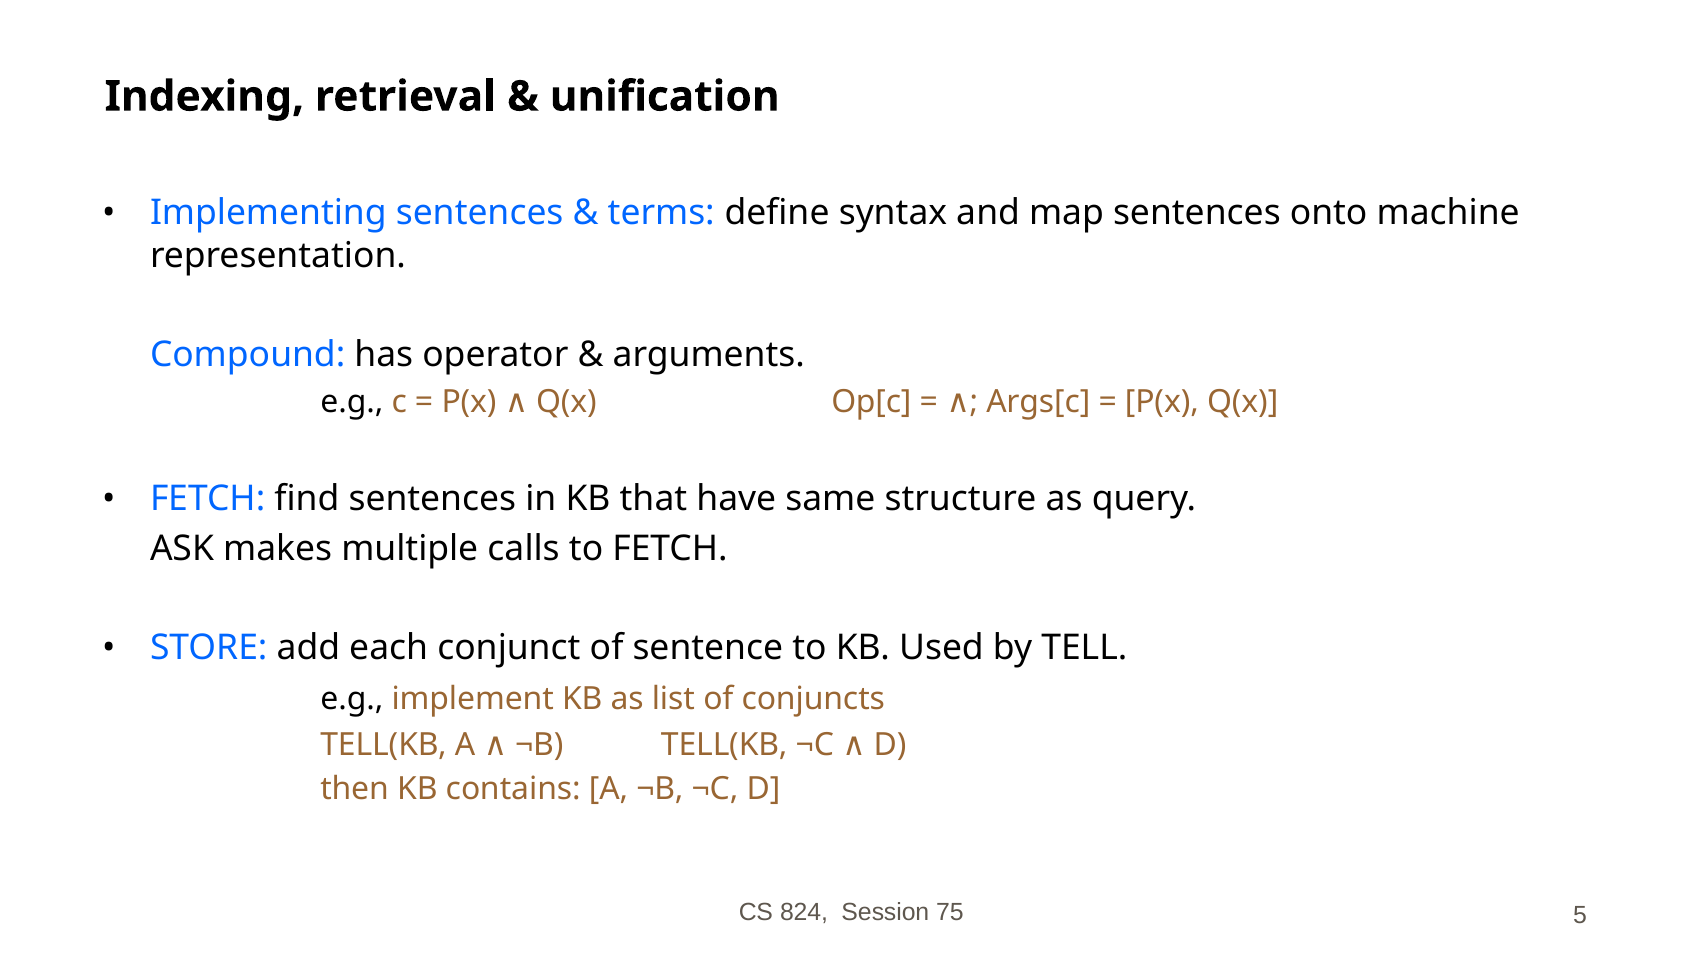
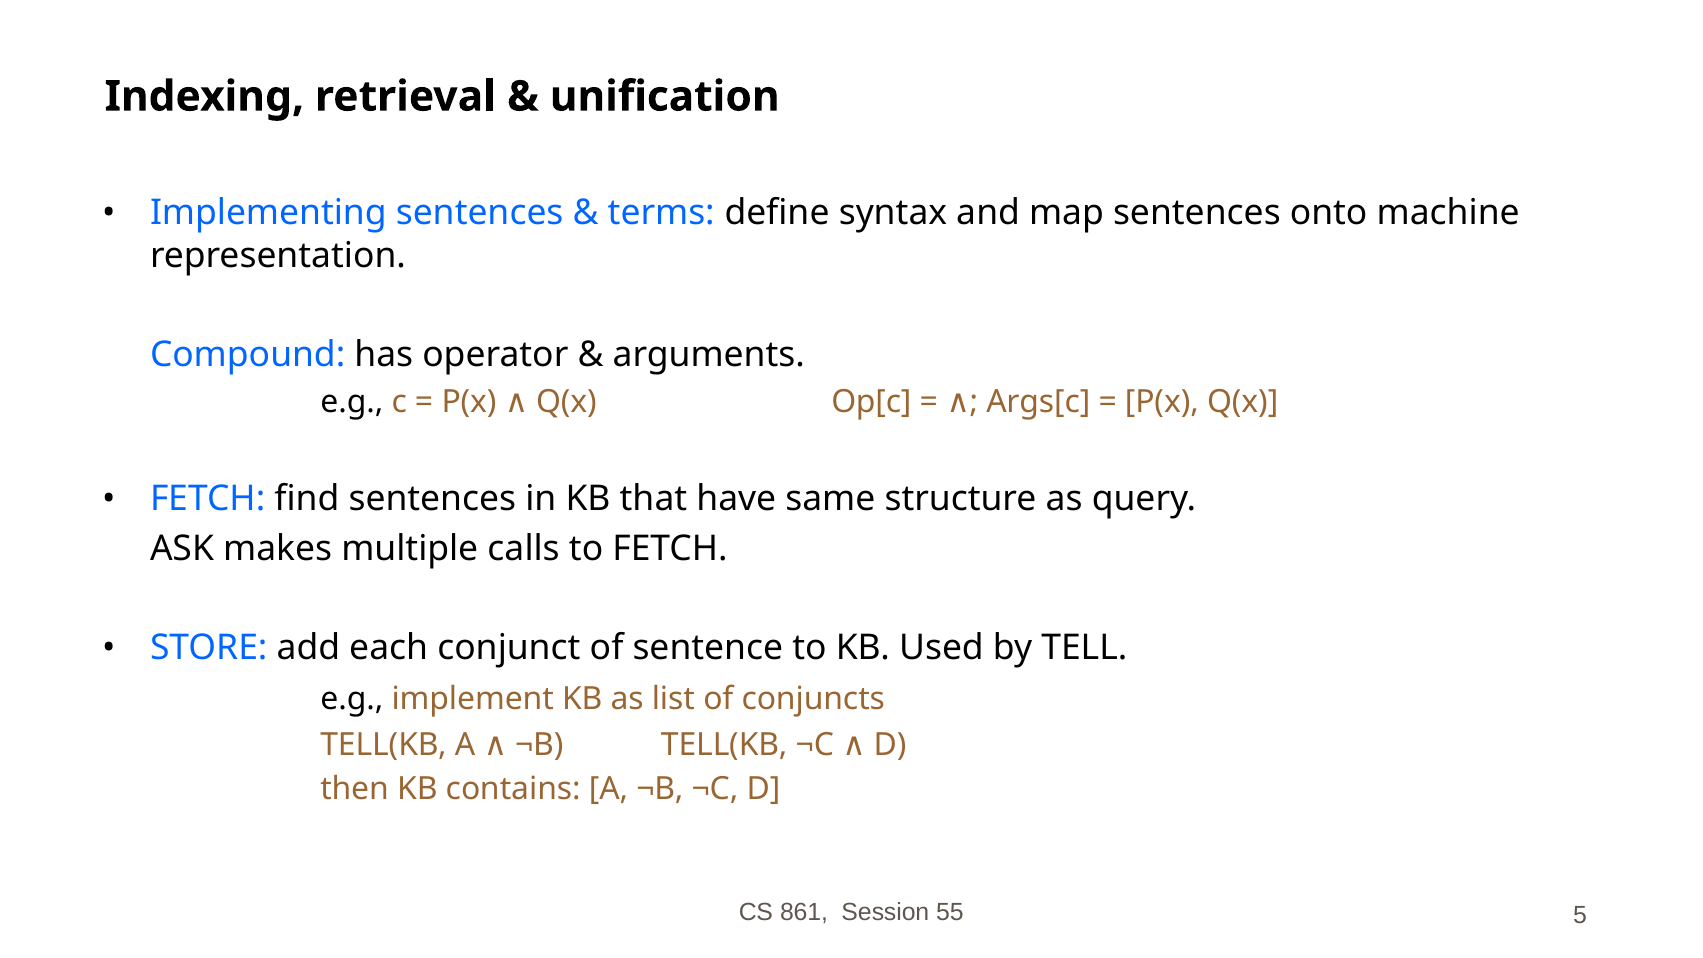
824: 824 -> 861 (804, 912)
75: 75 -> 55 (950, 912)
